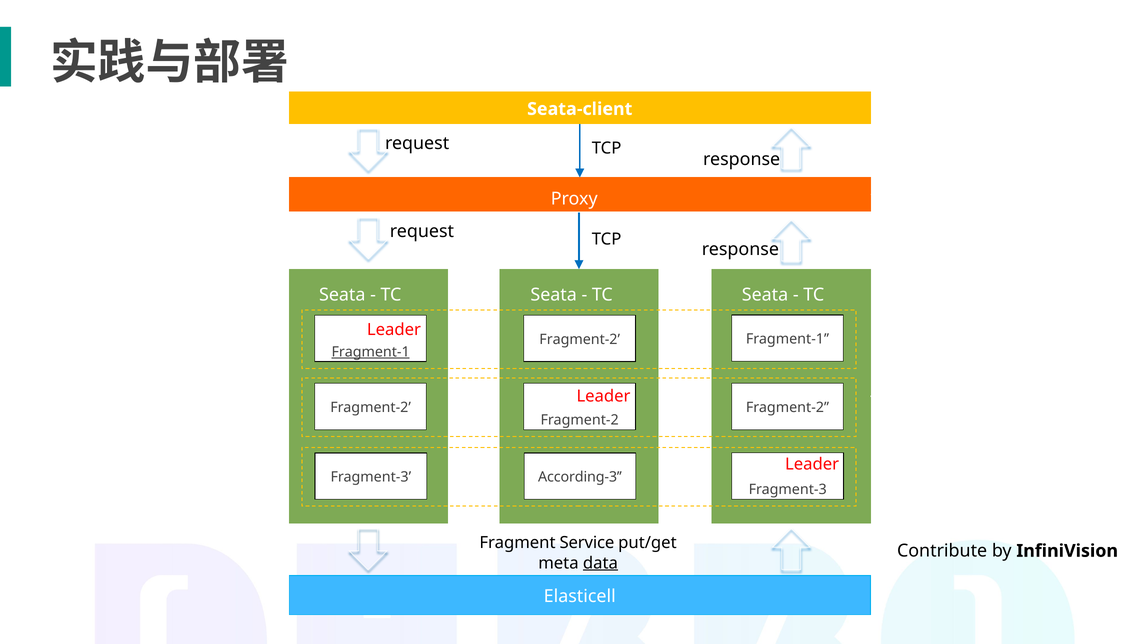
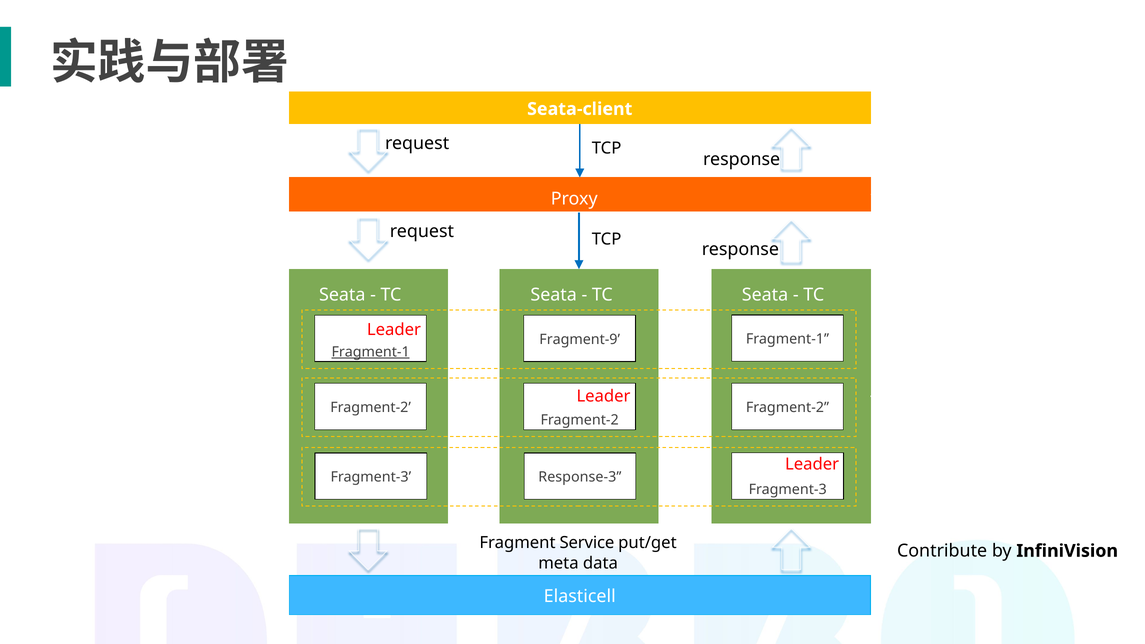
Fragment-2: Fragment-2 -> Fragment-9 (580, 339)
According-3: According-3 -> Response-3 (580, 477)
data underline: present -> none (600, 563)
